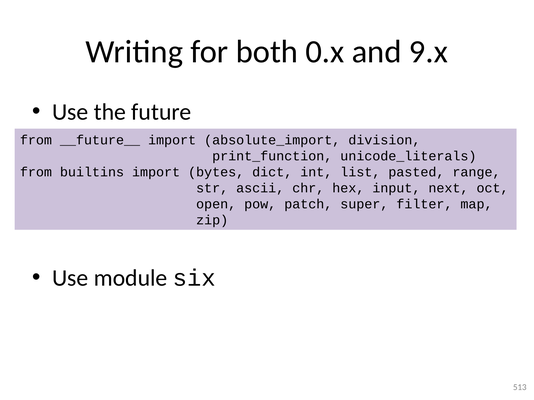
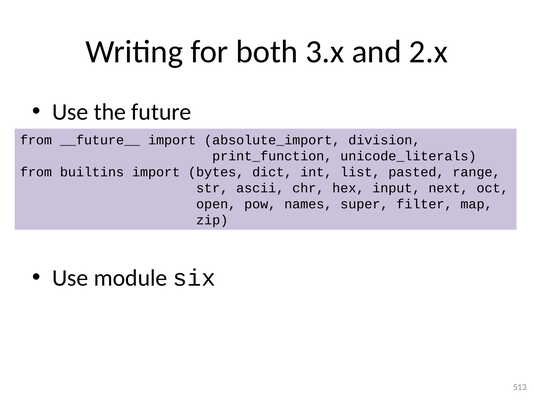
0.x: 0.x -> 3.x (325, 52)
9.x: 9.x -> 2.x (428, 52)
patch: patch -> names (308, 204)
